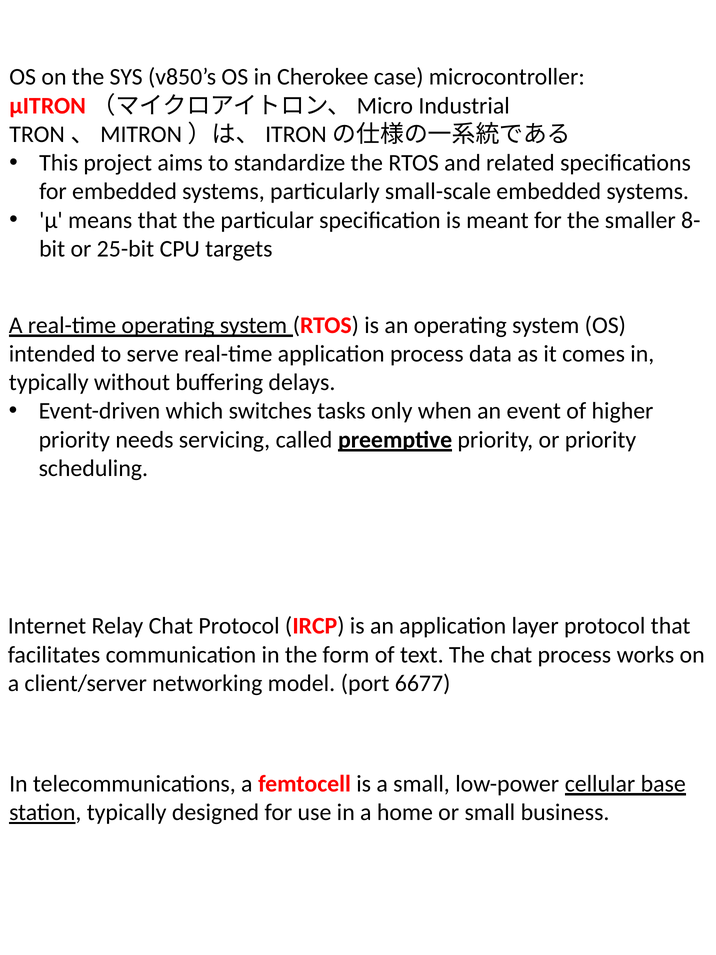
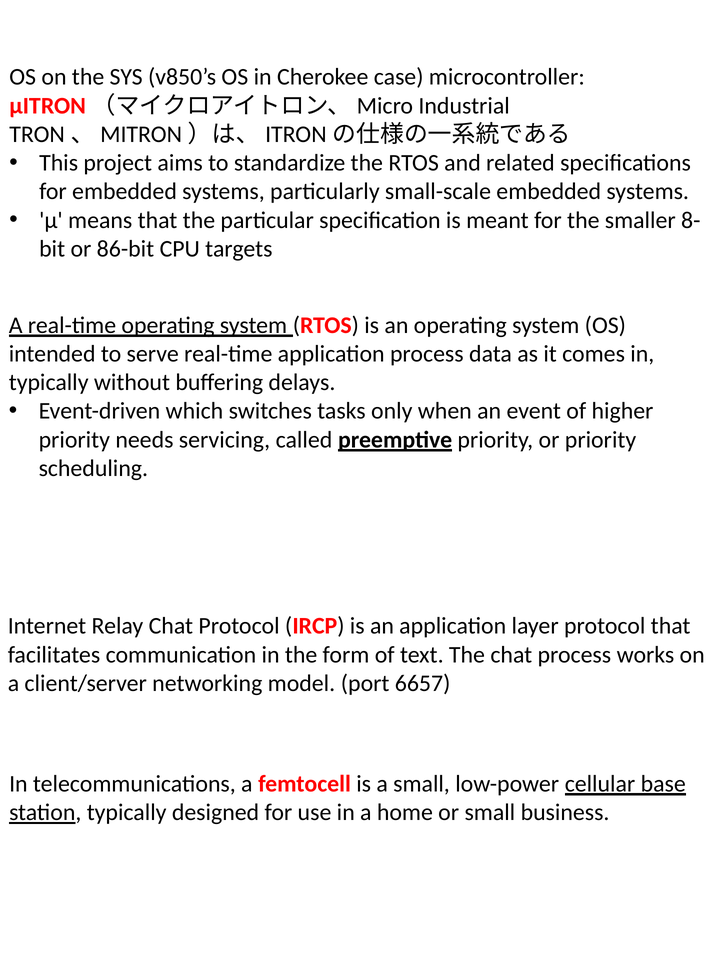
25-bit: 25-bit -> 86-bit (125, 249)
6677: 6677 -> 6657 (423, 683)
